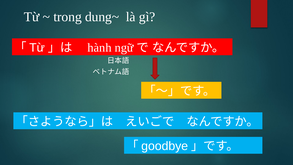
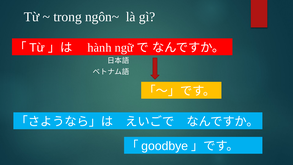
dung~: dung~ -> ngôn~ (102, 17)
